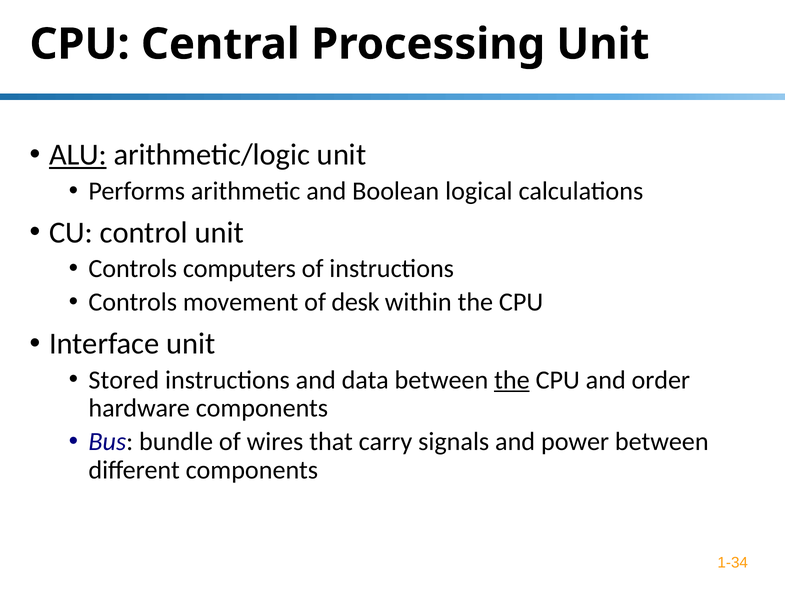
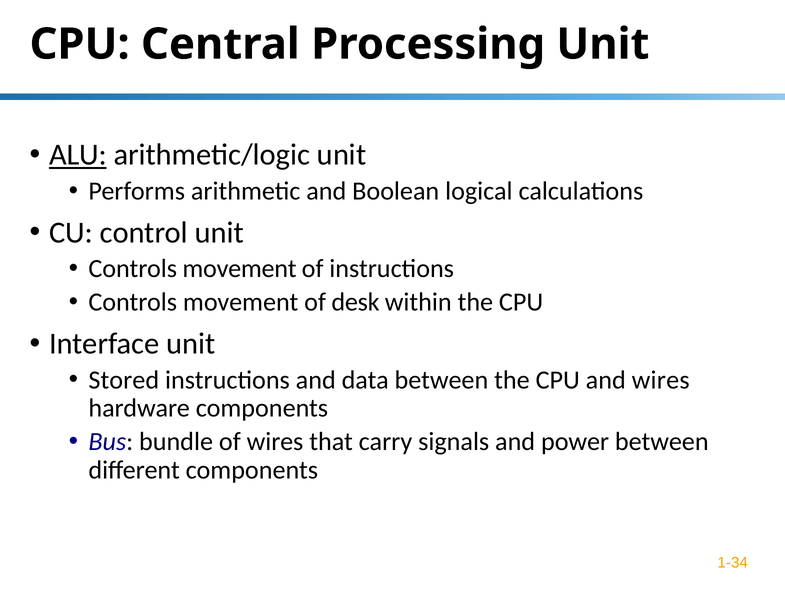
computers: computers -> movement (240, 268)
the underline: present -> none (512, 380)
and order: order -> wires (661, 380)
